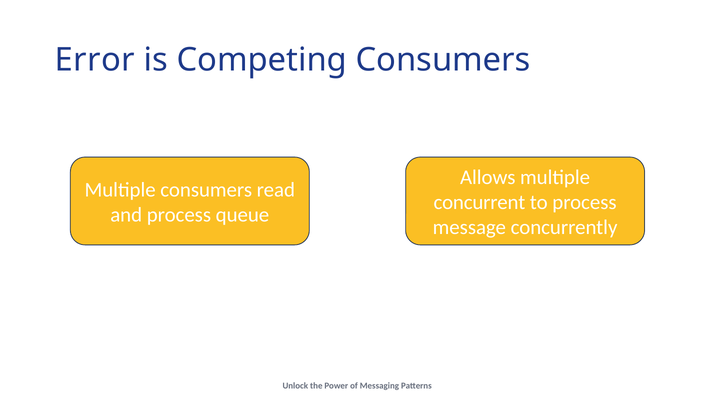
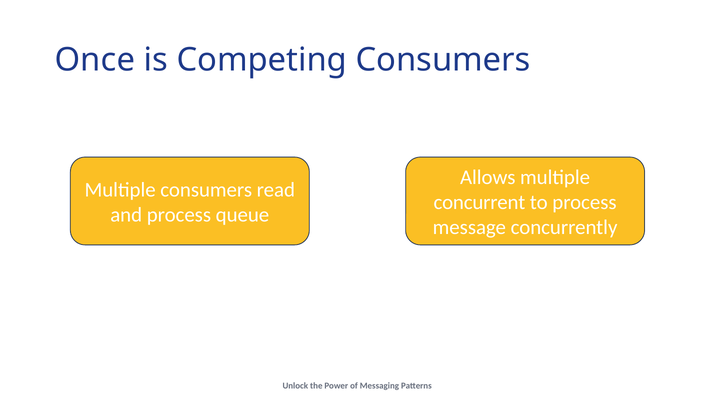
Error: Error -> Once (95, 60)
